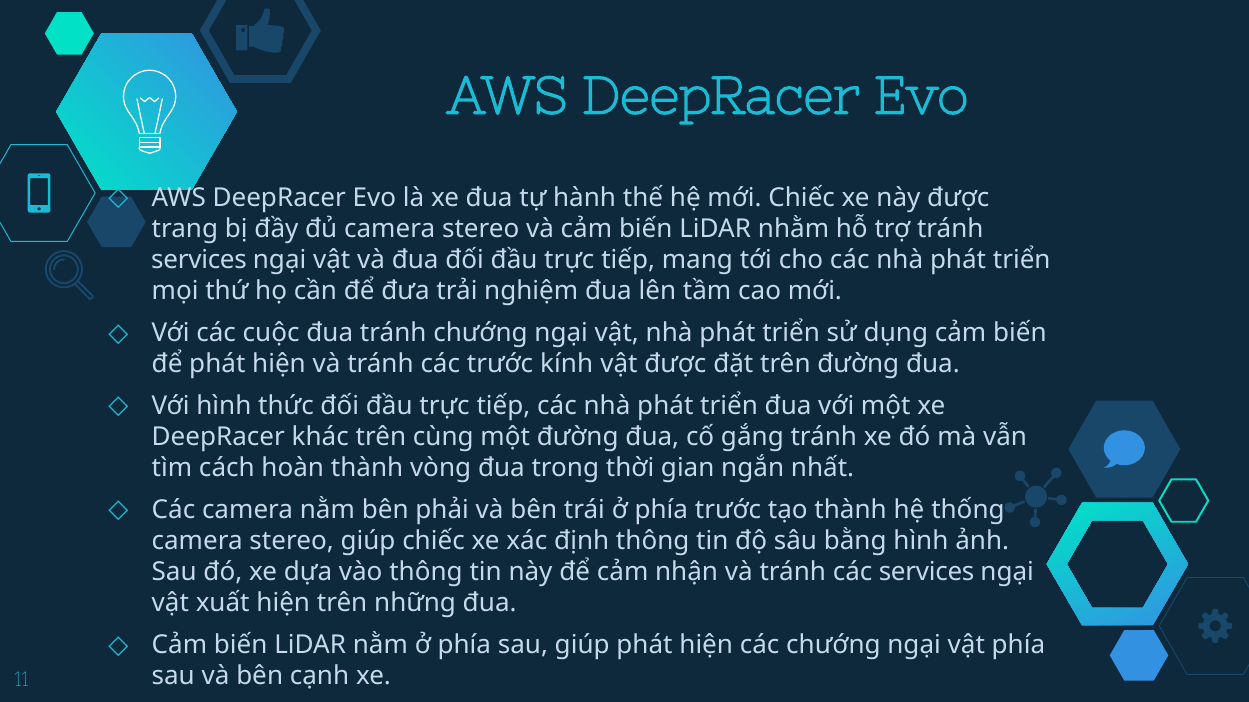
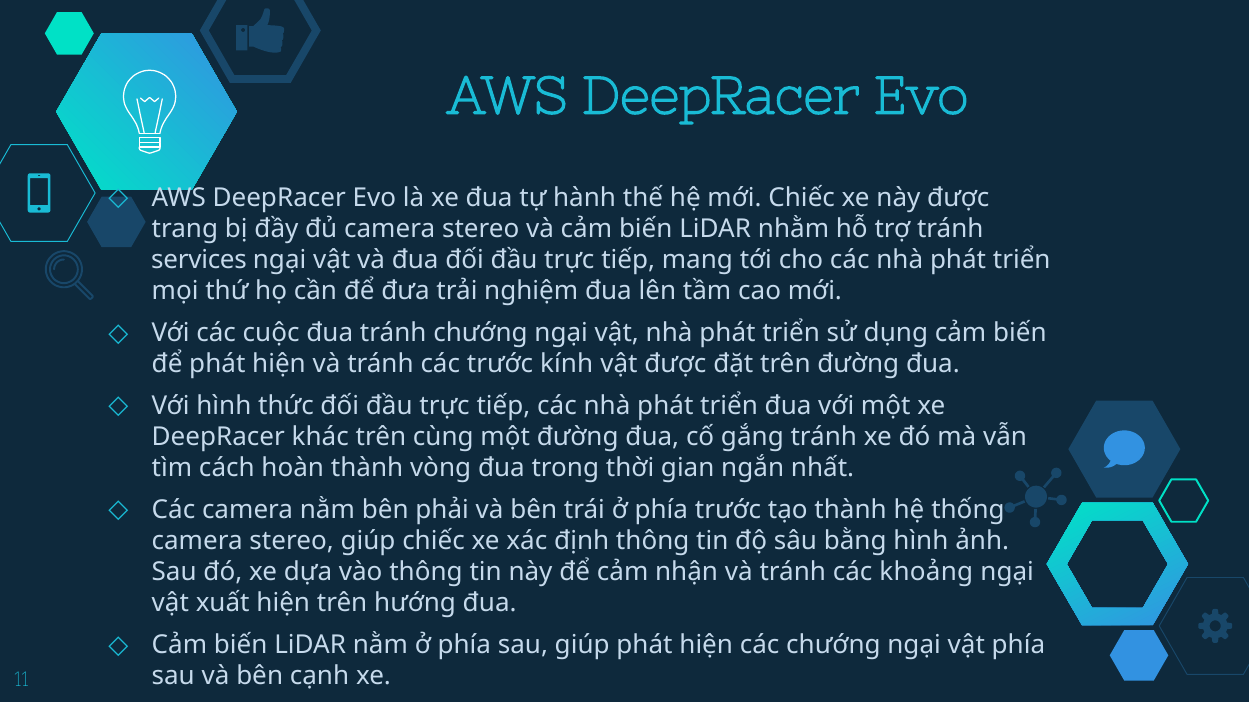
các services: services -> khoảng (926, 572)
những: những -> hướng (415, 604)
